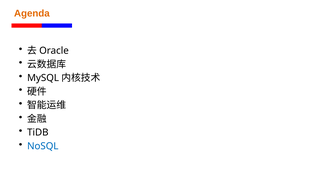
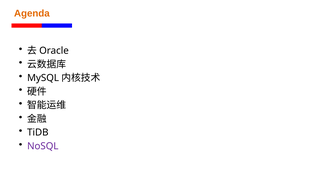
NoSQL colour: blue -> purple (43, 146)
